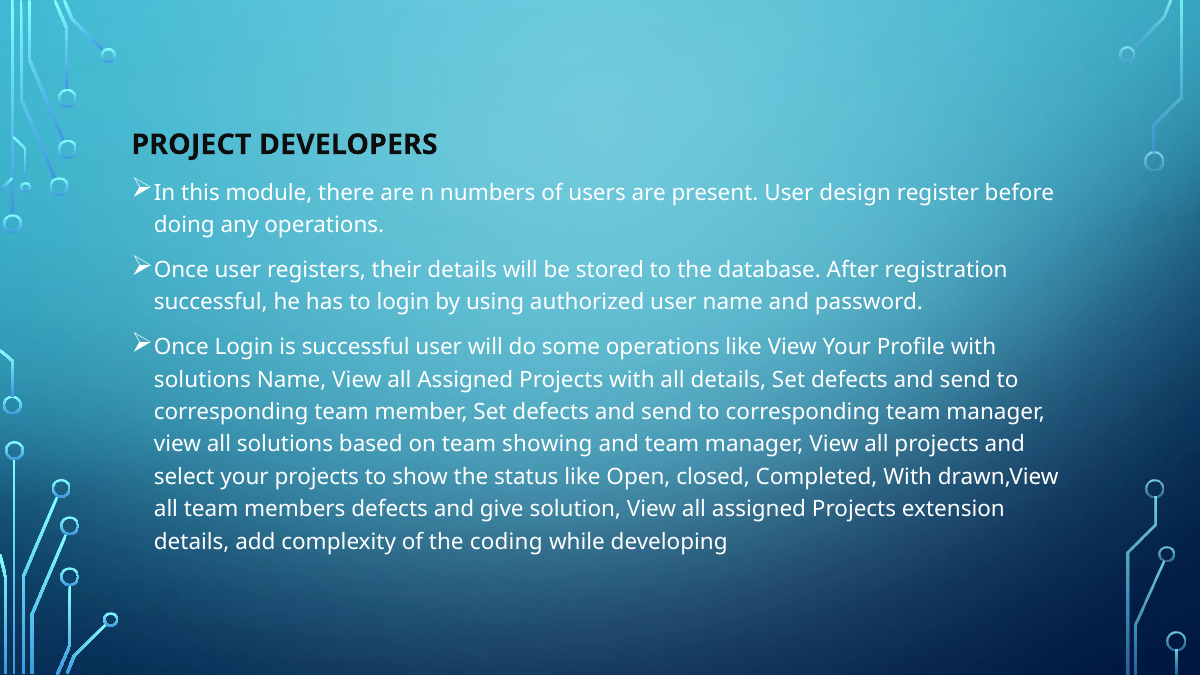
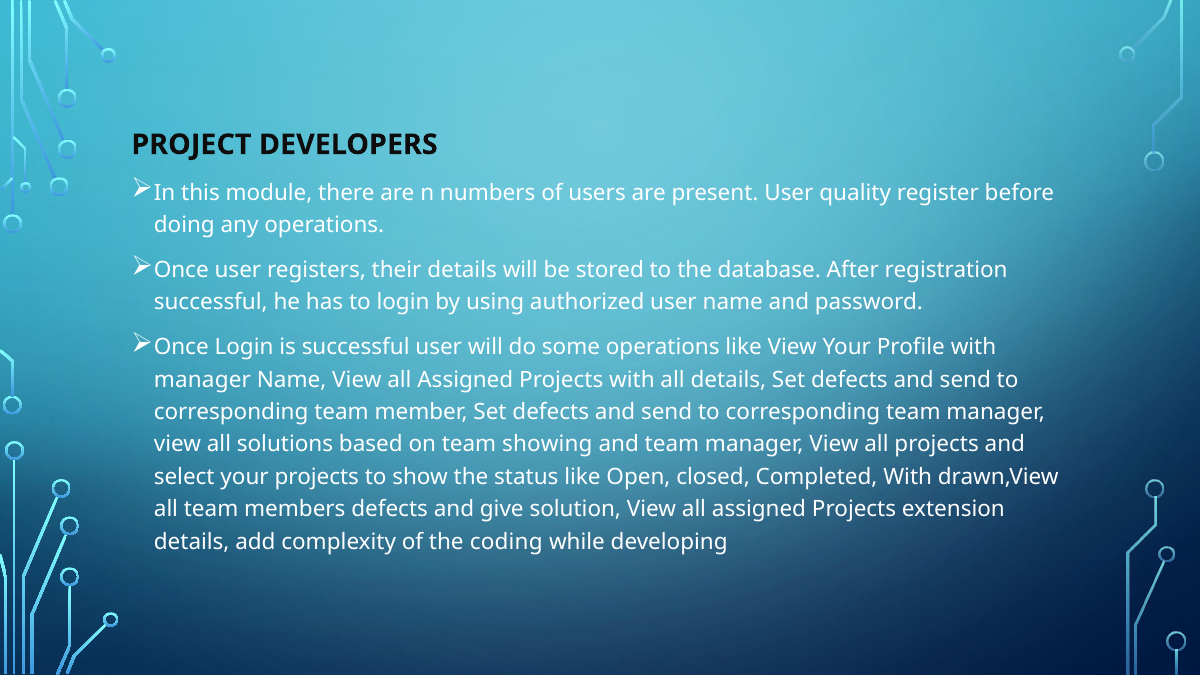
design: design -> quality (855, 193)
solutions: solutions -> manager (202, 380)
